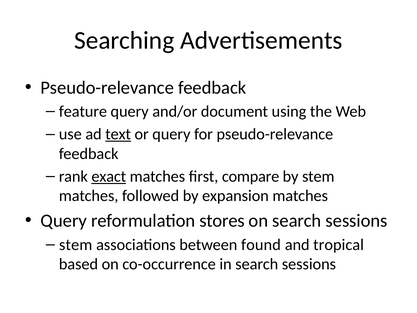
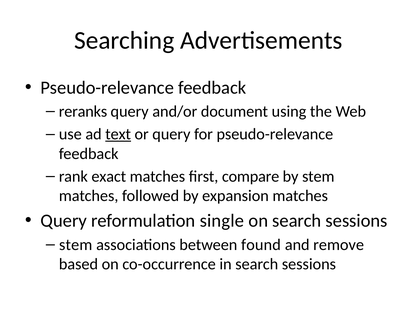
feature: feature -> reranks (83, 111)
exact underline: present -> none (109, 176)
stores: stores -> single (222, 221)
tropical: tropical -> remove (339, 244)
